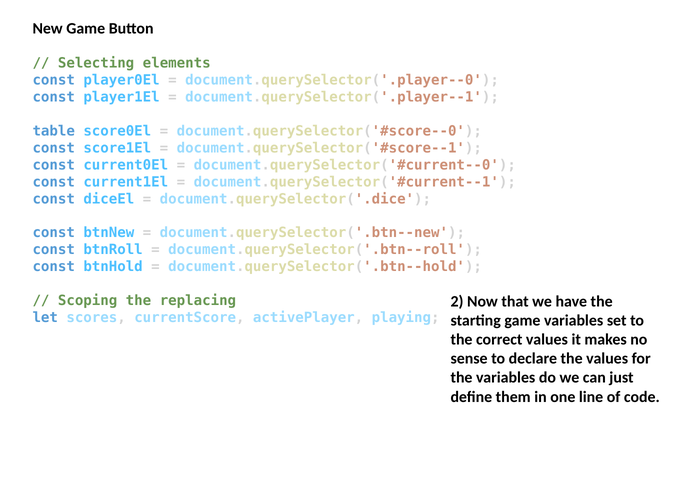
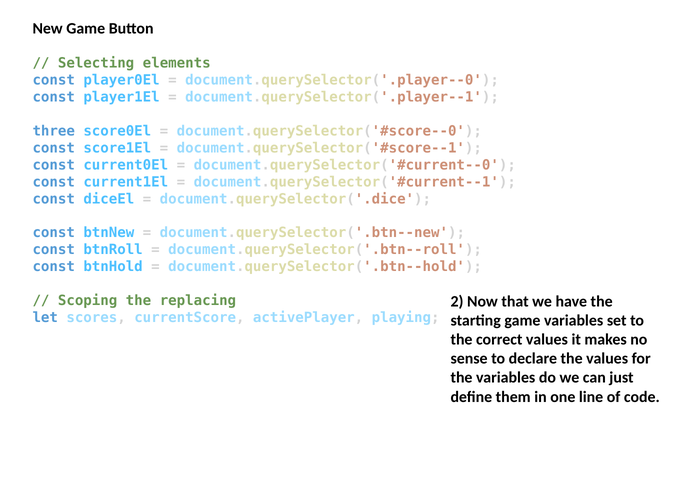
table: table -> three (54, 131)
